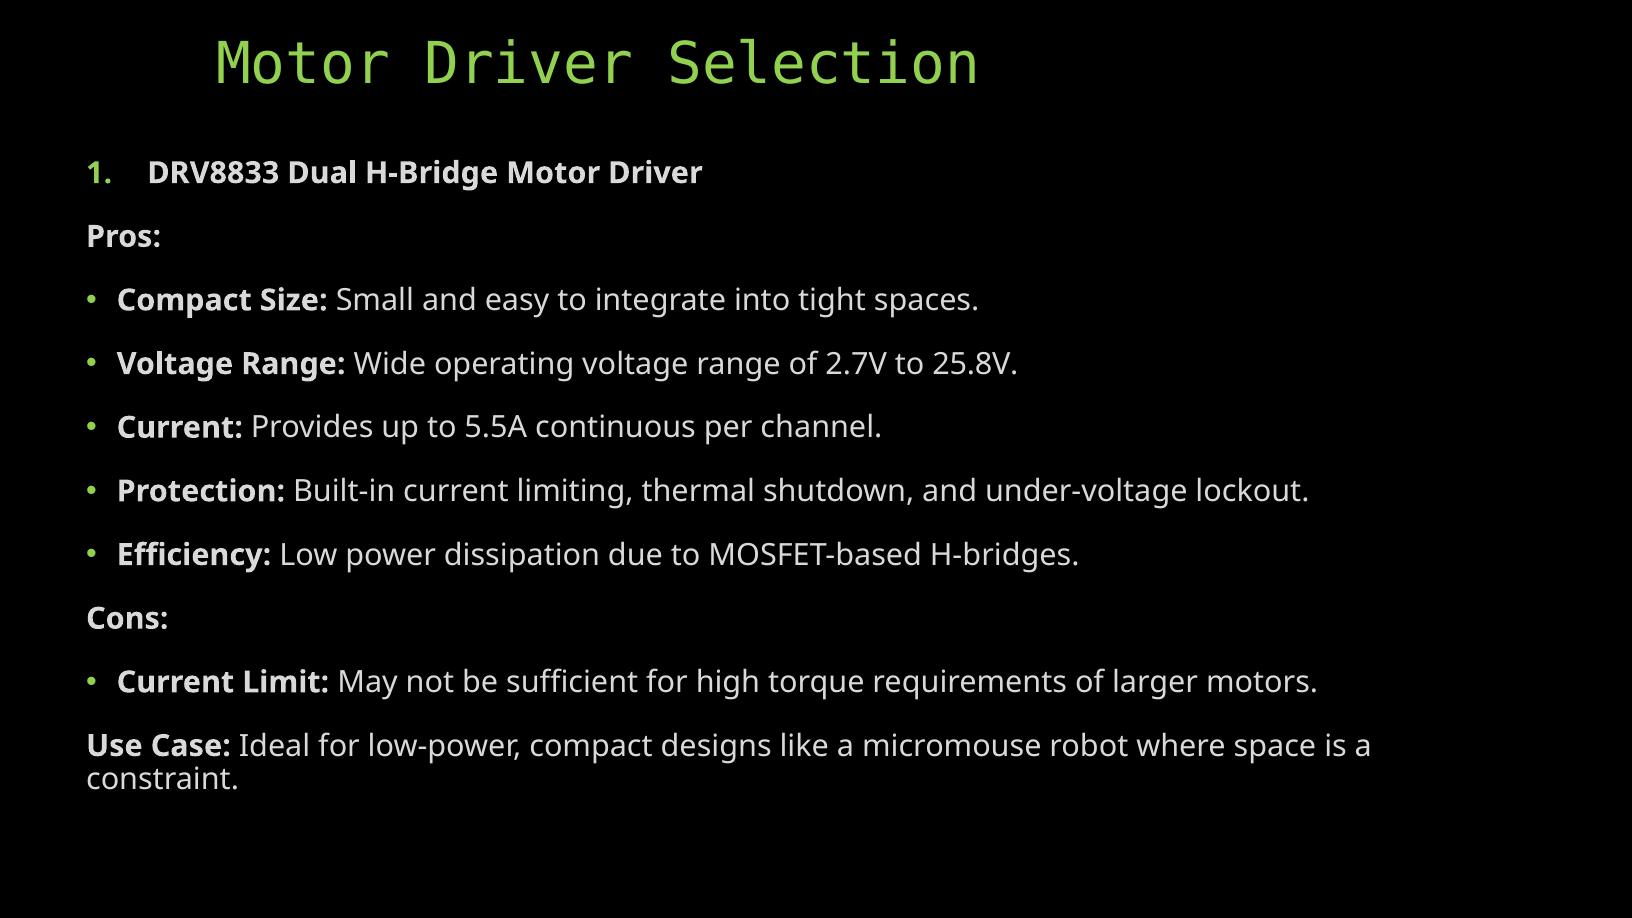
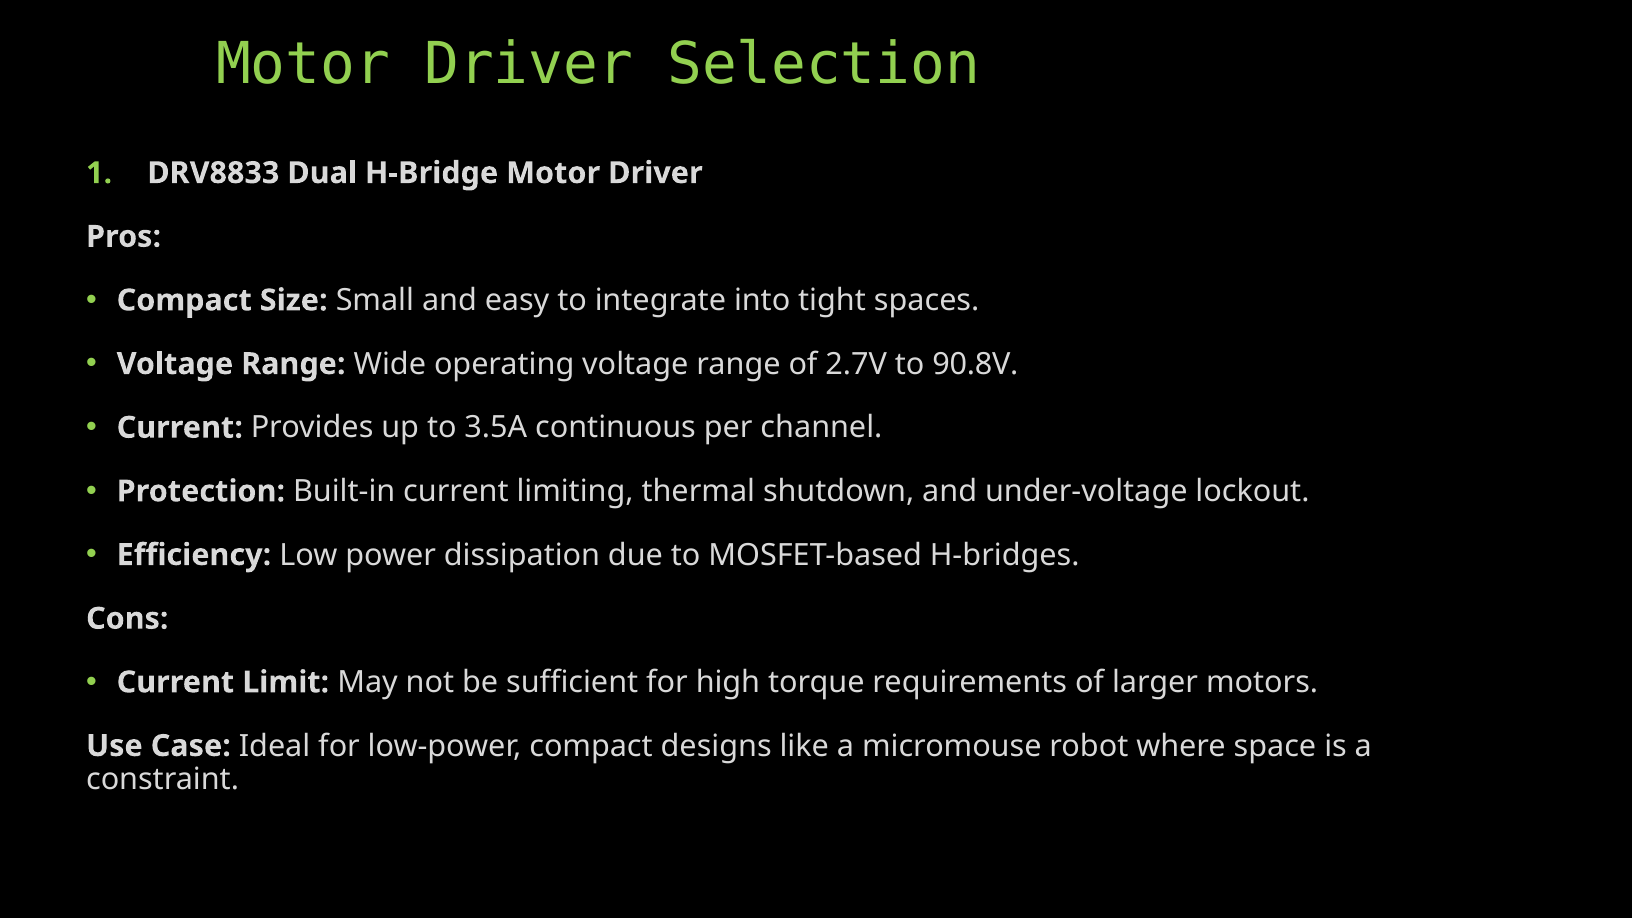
25.8V: 25.8V -> 90.8V (975, 364)
5.5A: 5.5A -> 3.5A (496, 428)
